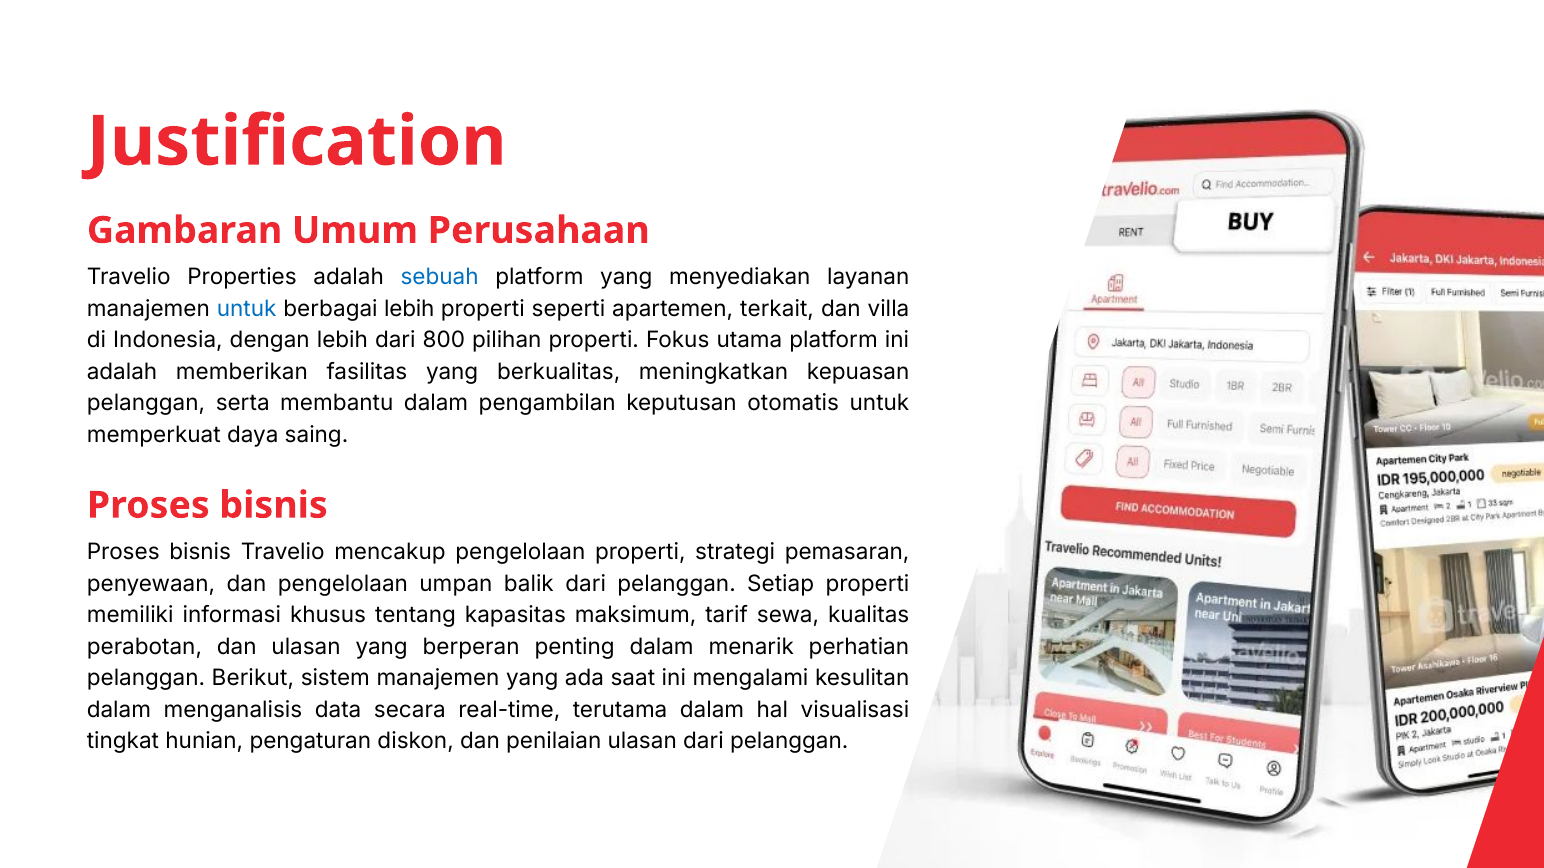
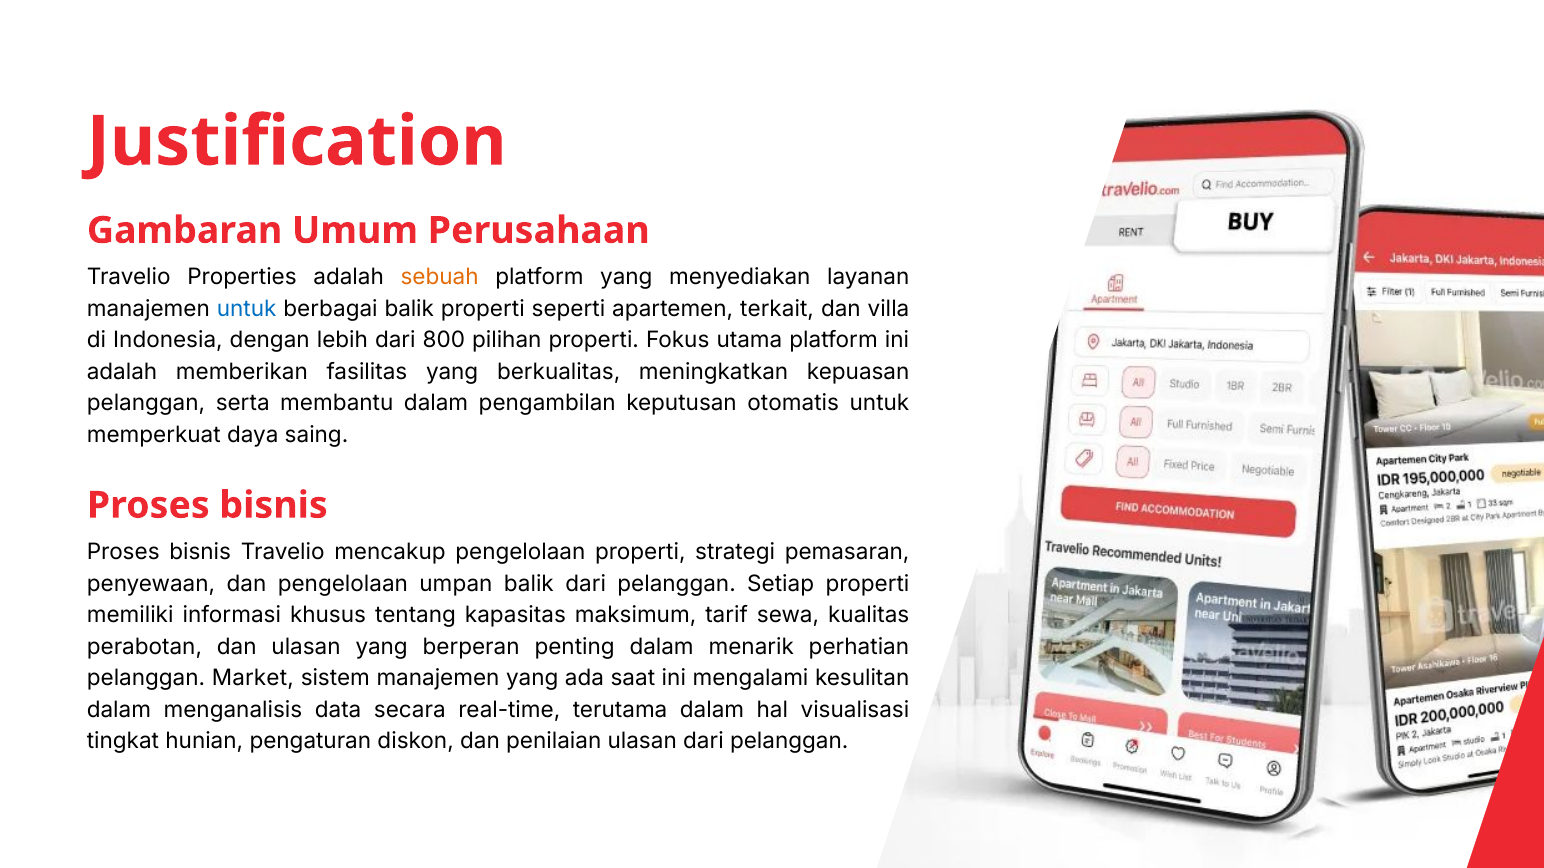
sebuah colour: blue -> orange (440, 278)
berbagai lebih: lebih -> balik (409, 309)
Berikut: Berikut -> Market (253, 679)
